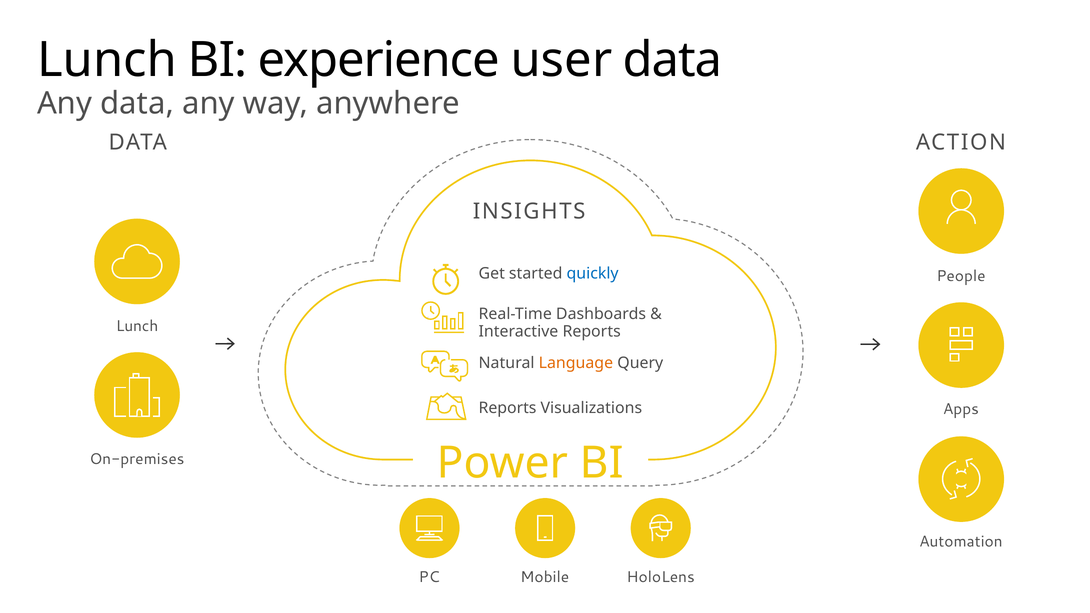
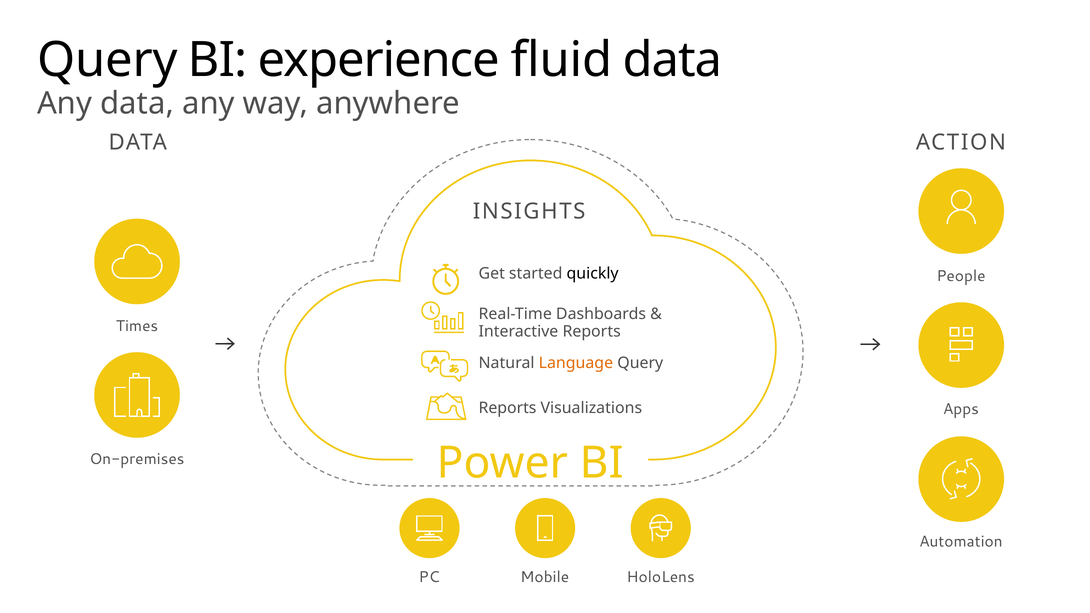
Lunch: Lunch -> Query (107, 60)
user: user -> fluid (562, 60)
quickly colour: blue -> black (593, 274)
Lunch: Lunch -> Times (137, 326)
